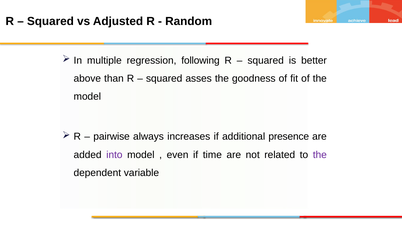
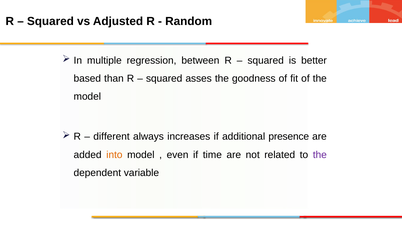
following: following -> between (200, 61)
above: above -> based (87, 79)
pairwise: pairwise -> different (112, 137)
into colour: purple -> orange (114, 155)
